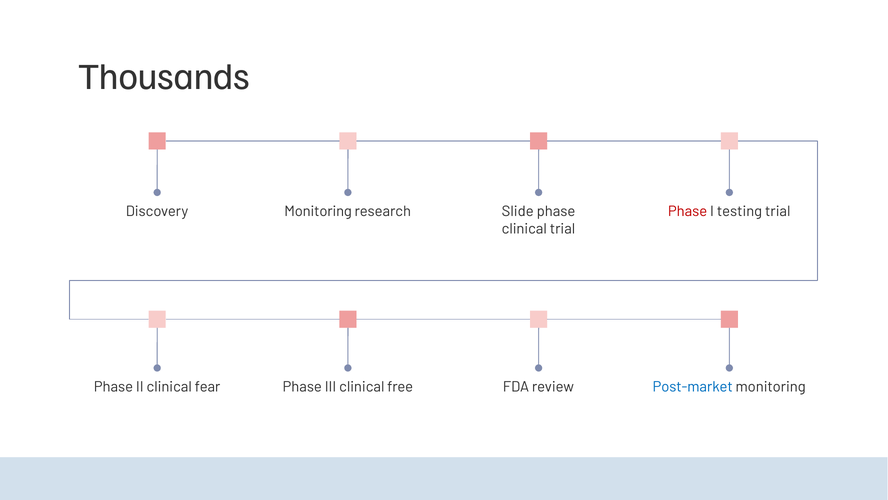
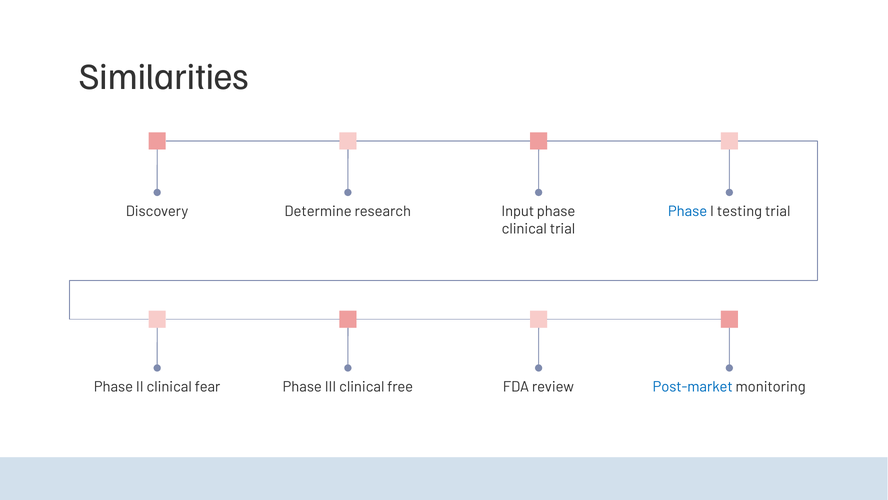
Thousands: Thousands -> Similarities (164, 77)
Discovery Monitoring: Monitoring -> Determine (318, 211)
Slide: Slide -> Input (518, 211)
Phase colour: red -> blue (688, 211)
